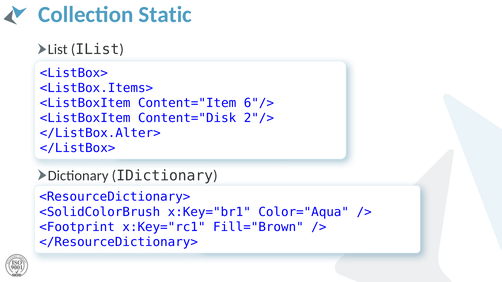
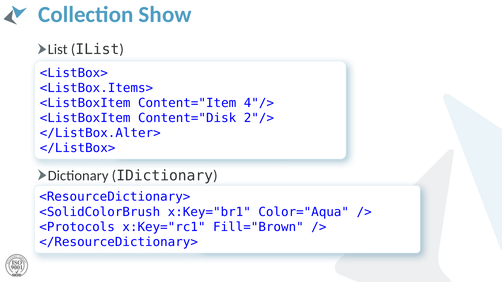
Static: Static -> Show (165, 15)
6"/>: 6"/> -> 4"/> (259, 103)
<Footprint: <Footprint -> <Protocols (77, 227)
